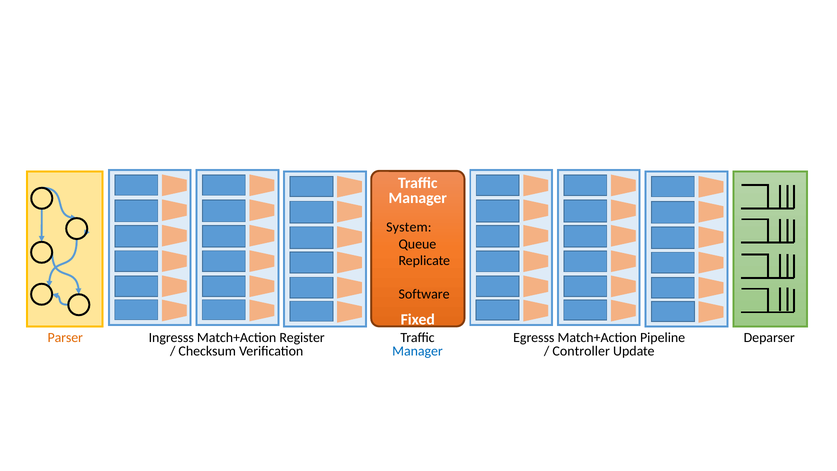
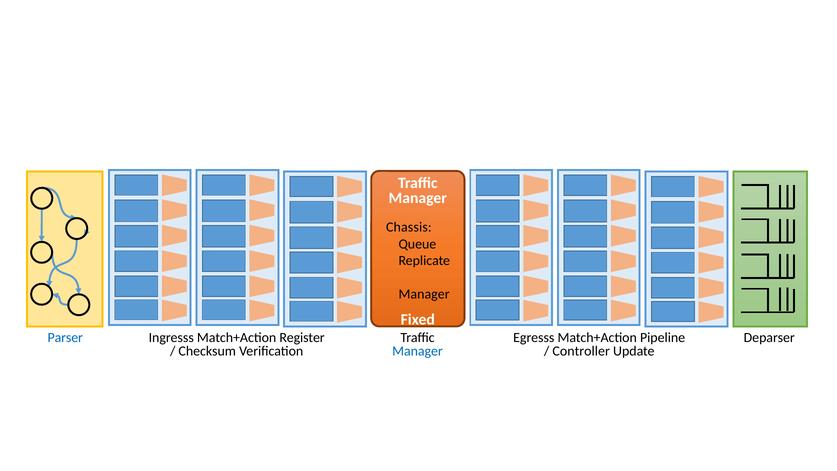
System: System -> Chassis (409, 227)
Software: Software -> Manager (424, 294)
Parser colour: orange -> blue (65, 337)
